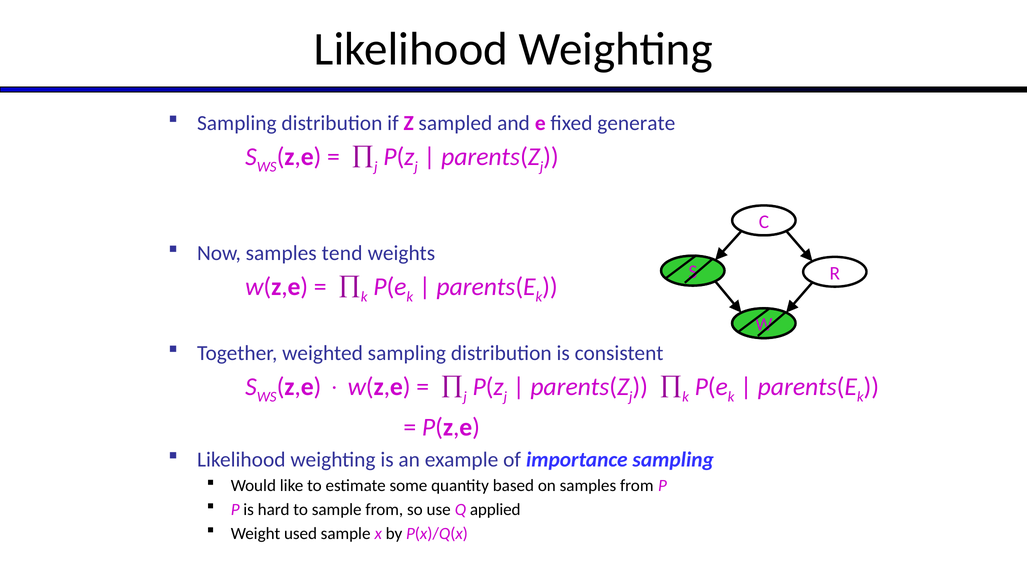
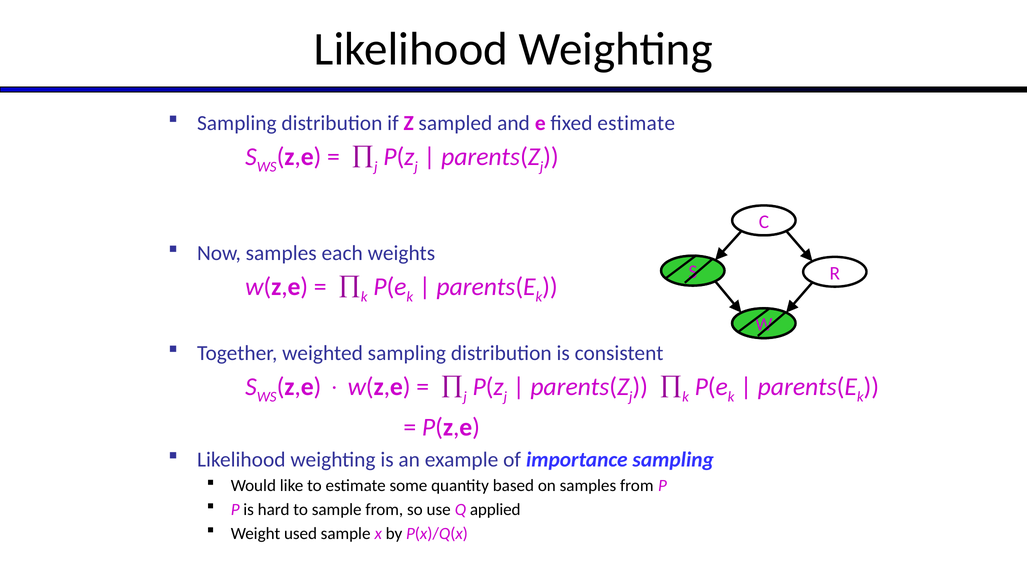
fixed generate: generate -> estimate (636, 123)
tend: tend -> each (342, 253)
